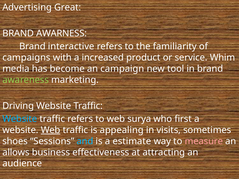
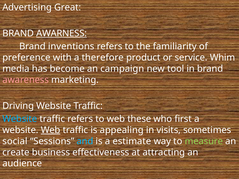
AWARNESS underline: none -> present (62, 33)
interactive: interactive -> inventions (71, 46)
campaigns: campaigns -> preference (26, 58)
increased: increased -> therefore (103, 58)
awareness colour: light green -> pink (26, 80)
surya: surya -> these (139, 119)
shoes: shoes -> social (15, 141)
measure colour: pink -> light green (204, 141)
allows: allows -> create (16, 152)
